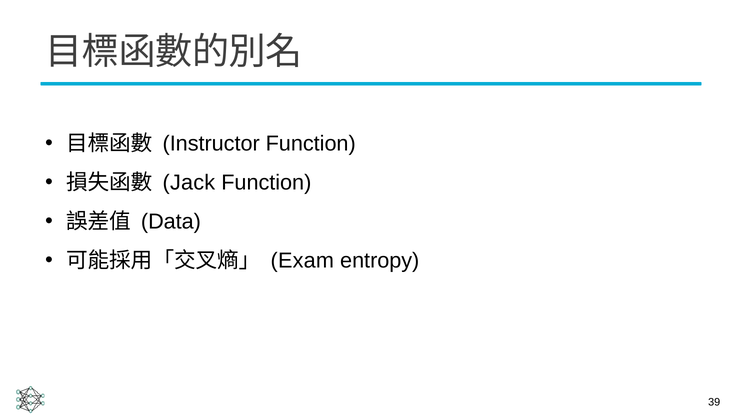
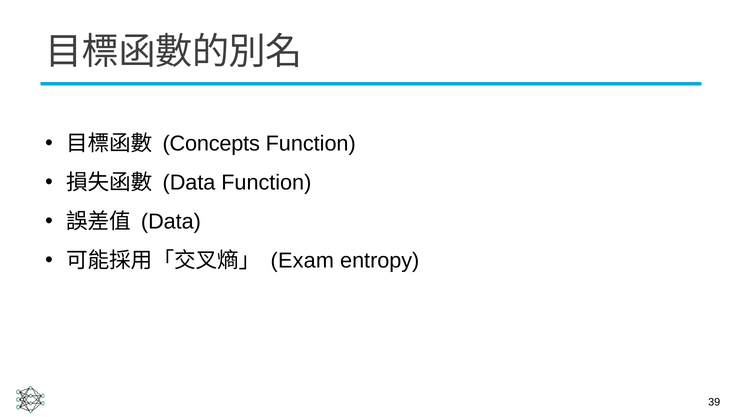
Instructor: Instructor -> Concepts (211, 144)
Jack: Jack -> Data (189, 183)
